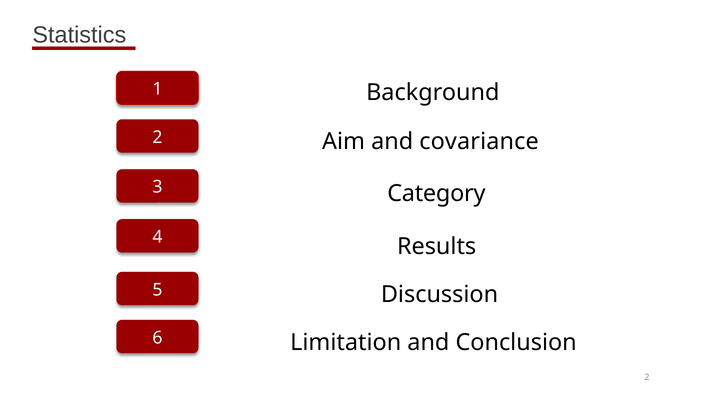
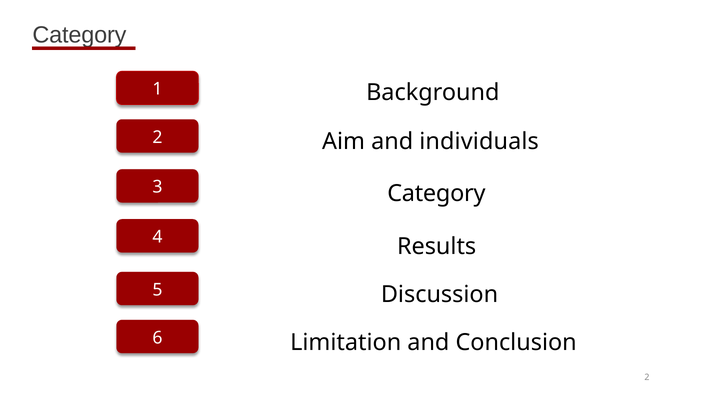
Statistics: Statistics -> Category (79, 35)
covariance: covariance -> individuals (479, 141)
